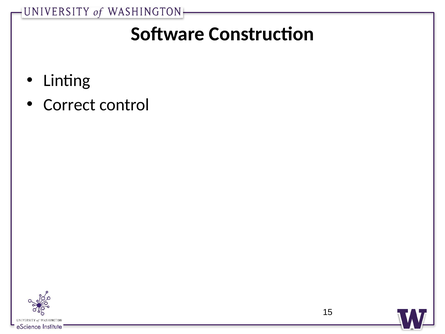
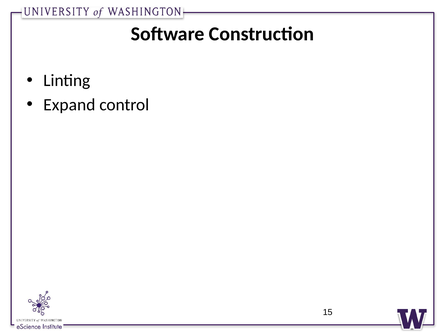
Correct: Correct -> Expand (69, 105)
